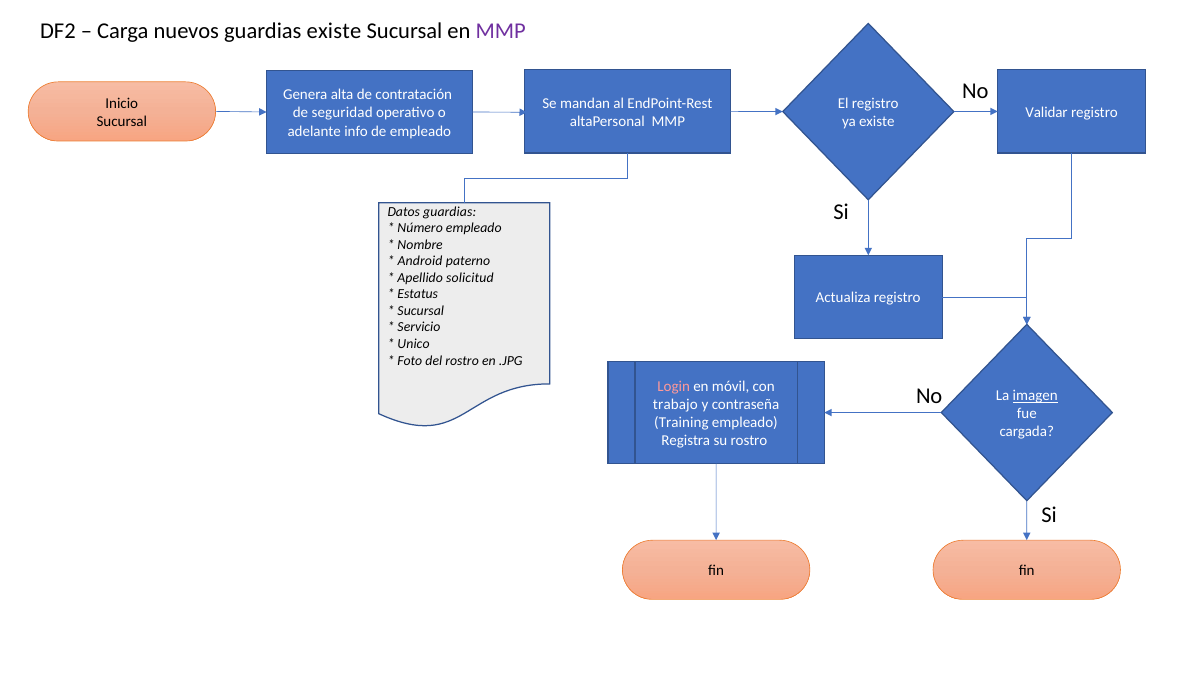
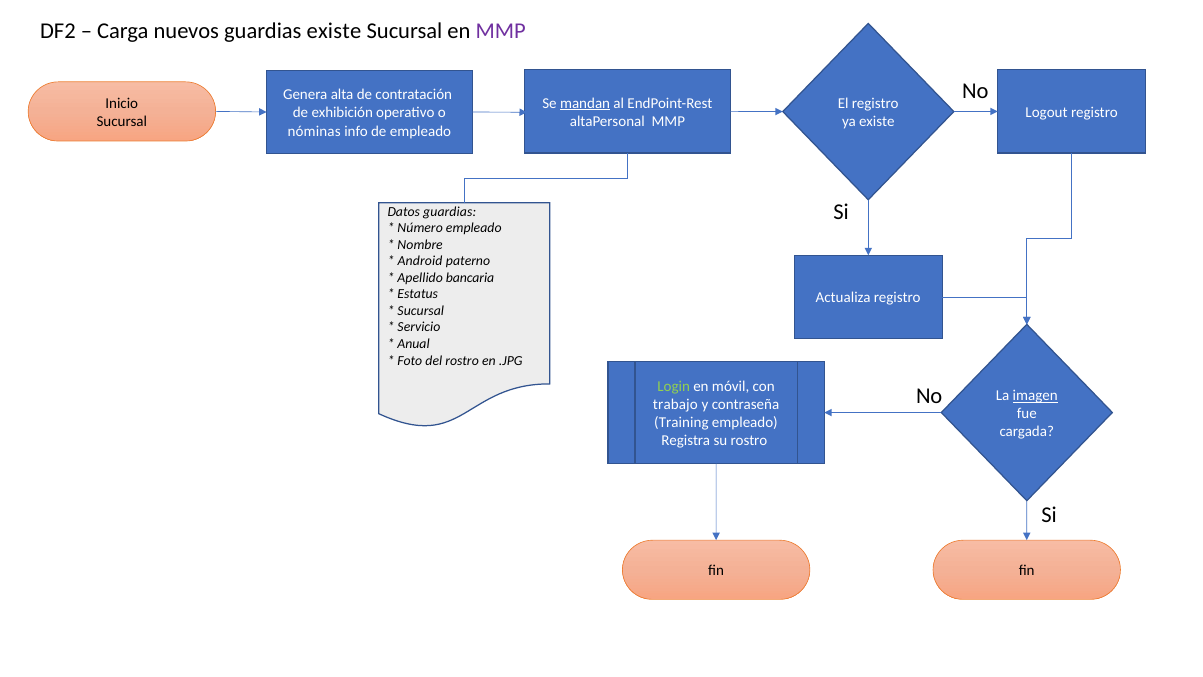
mandan underline: none -> present (585, 103)
Validar: Validar -> Logout (1047, 112)
seguridad: seguridad -> exhibición (342, 113)
adelante: adelante -> nóminas (314, 131)
solicitud: solicitud -> bancaria (470, 278)
Unico: Unico -> Anual (414, 344)
Login colour: pink -> light green (674, 386)
